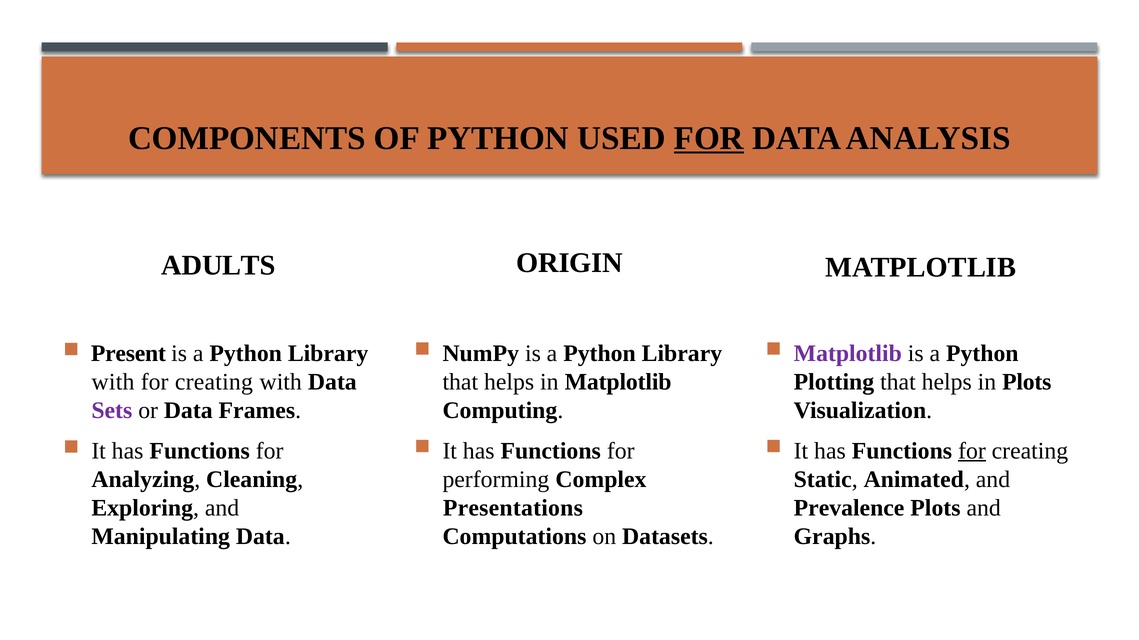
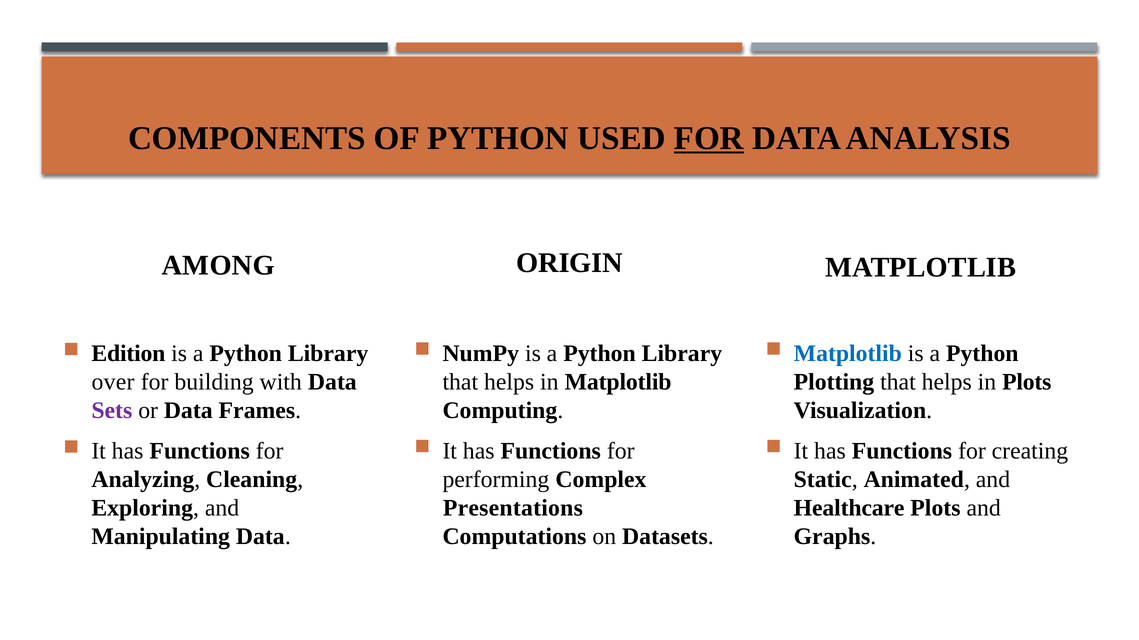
ADULTS: ADULTS -> AMONG (218, 266)
Matplotlib colour: purple -> blue (848, 354)
Present: Present -> Edition (128, 354)
with: with -> over (113, 383)
creating: creating -> building (214, 383)
for underline: present -> none (972, 451)
Prevalence: Prevalence -> Healthcare (849, 508)
